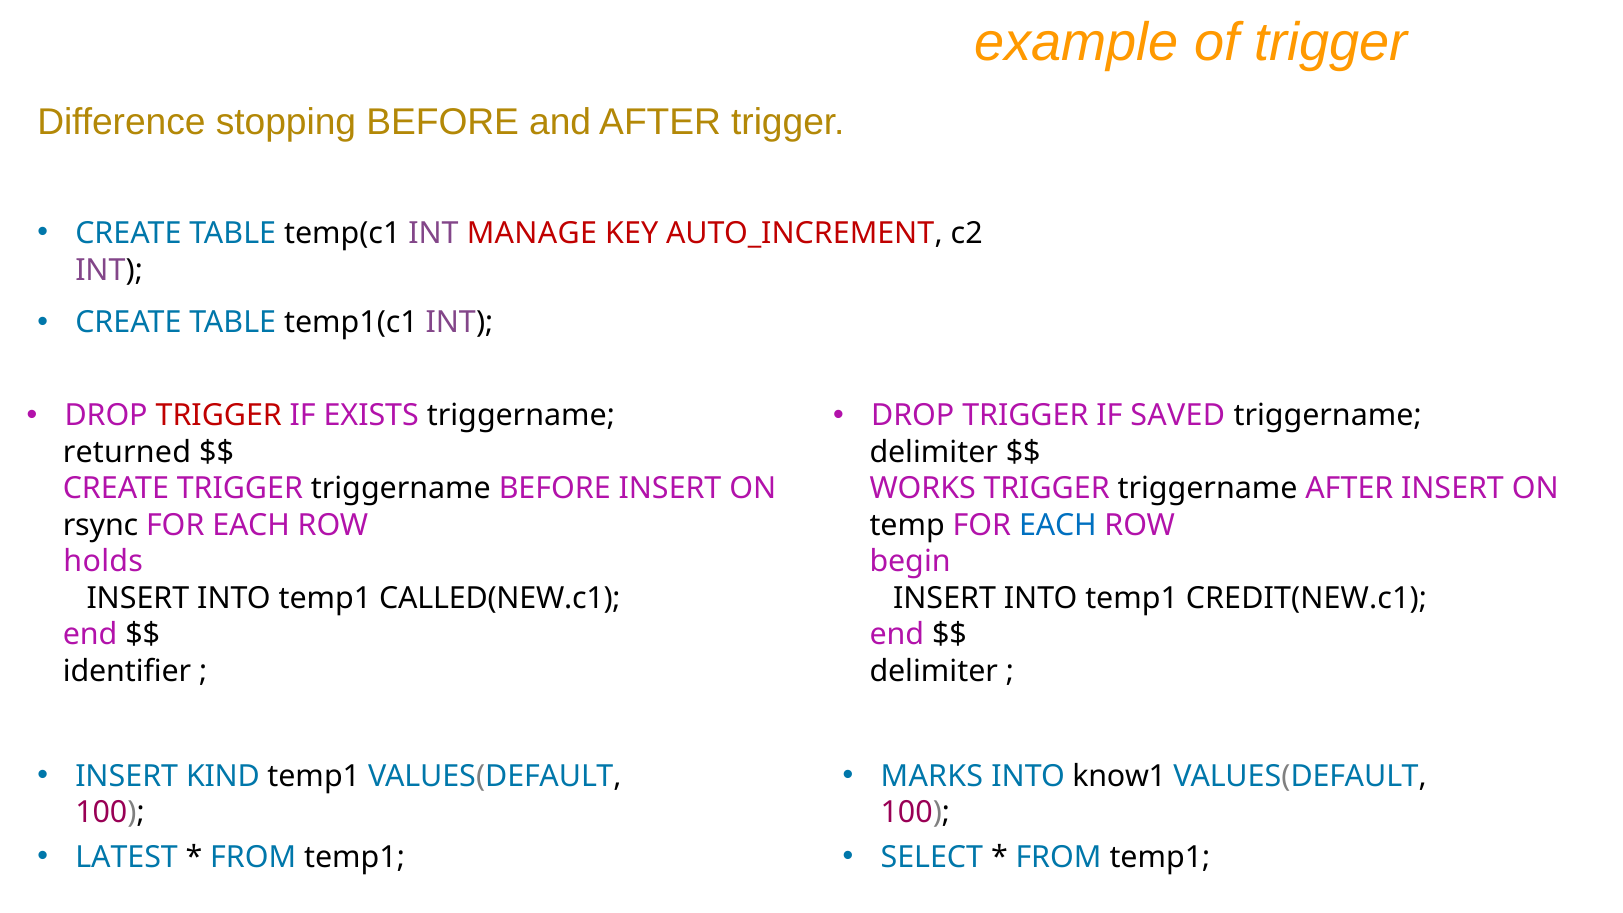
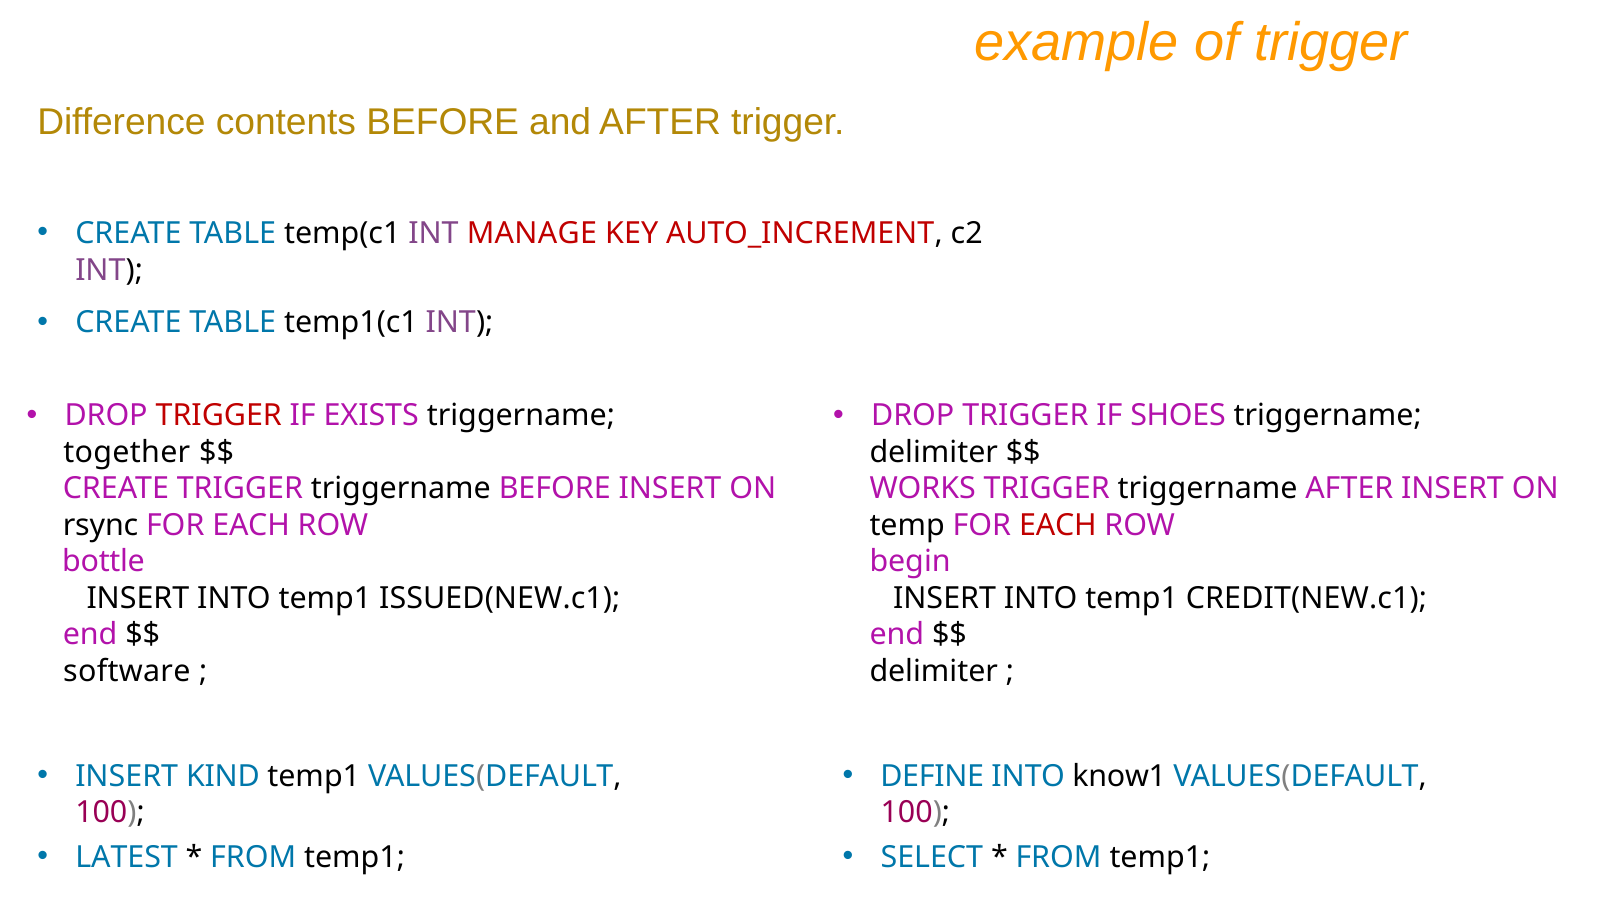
stopping: stopping -> contents (286, 122)
SAVED: SAVED -> SHOES (1178, 416)
returned: returned -> together (127, 452)
EACH colour: blue -> red (1058, 525)
holds: holds -> bottle (104, 562)
CALLED(NEW.c1: CALLED(NEW.c1 -> ISSUED(NEW.c1 (500, 598)
identifier: identifier -> software (127, 671)
MARKS: MARKS -> DEFINE (932, 776)
